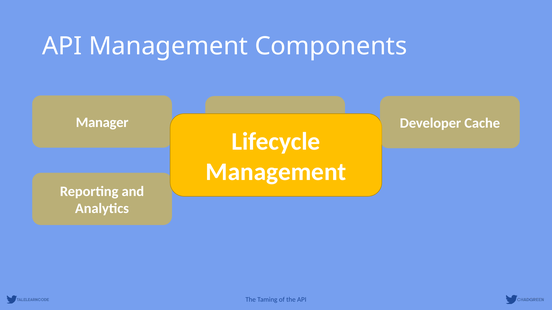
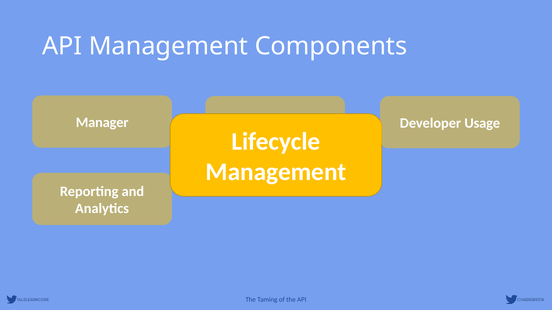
Cache: Cache -> Usage (482, 123)
